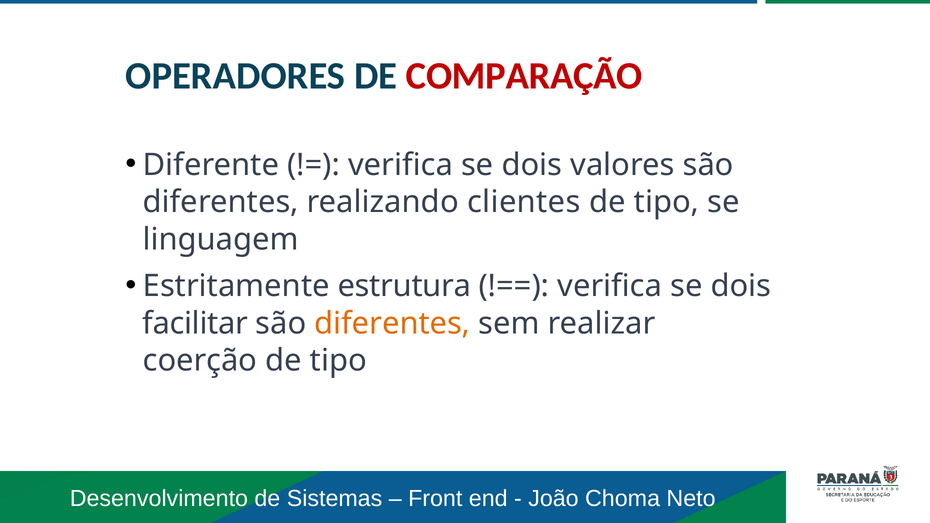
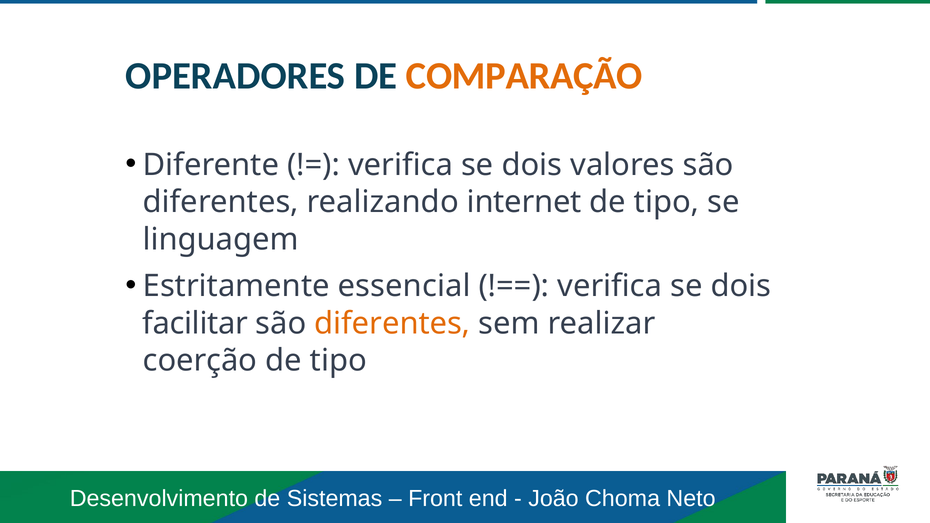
COMPARAÇÃO colour: red -> orange (524, 76)
clientes: clientes -> internet (524, 202)
estrutura: estrutura -> essencial (404, 286)
